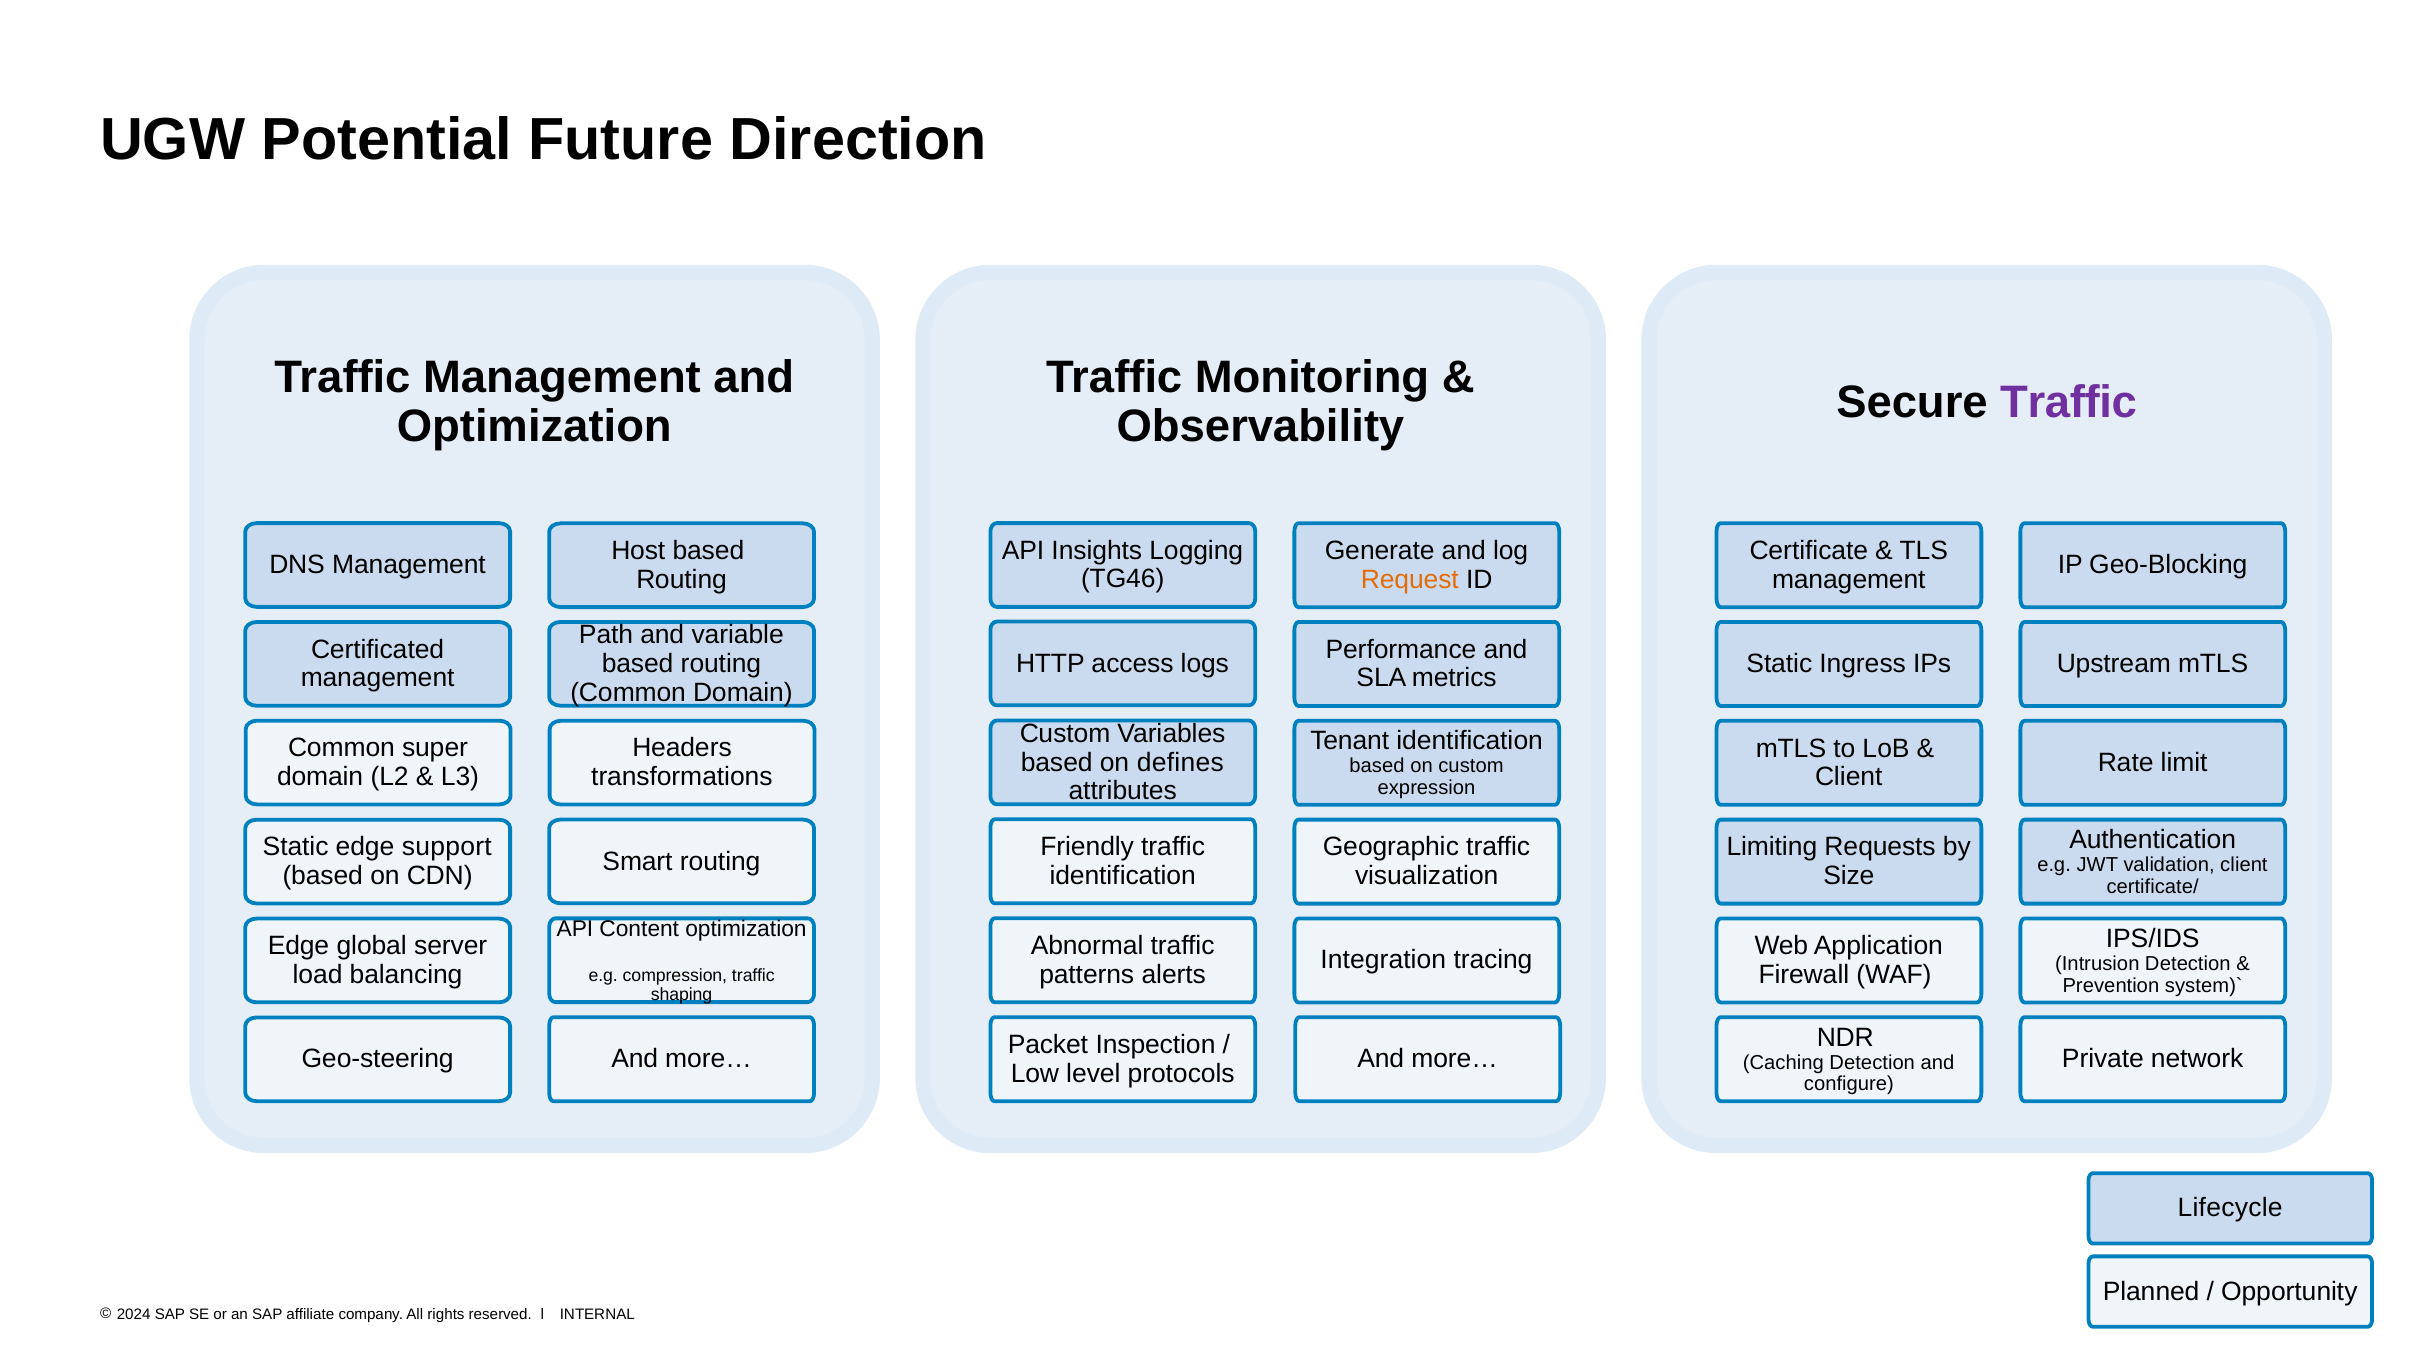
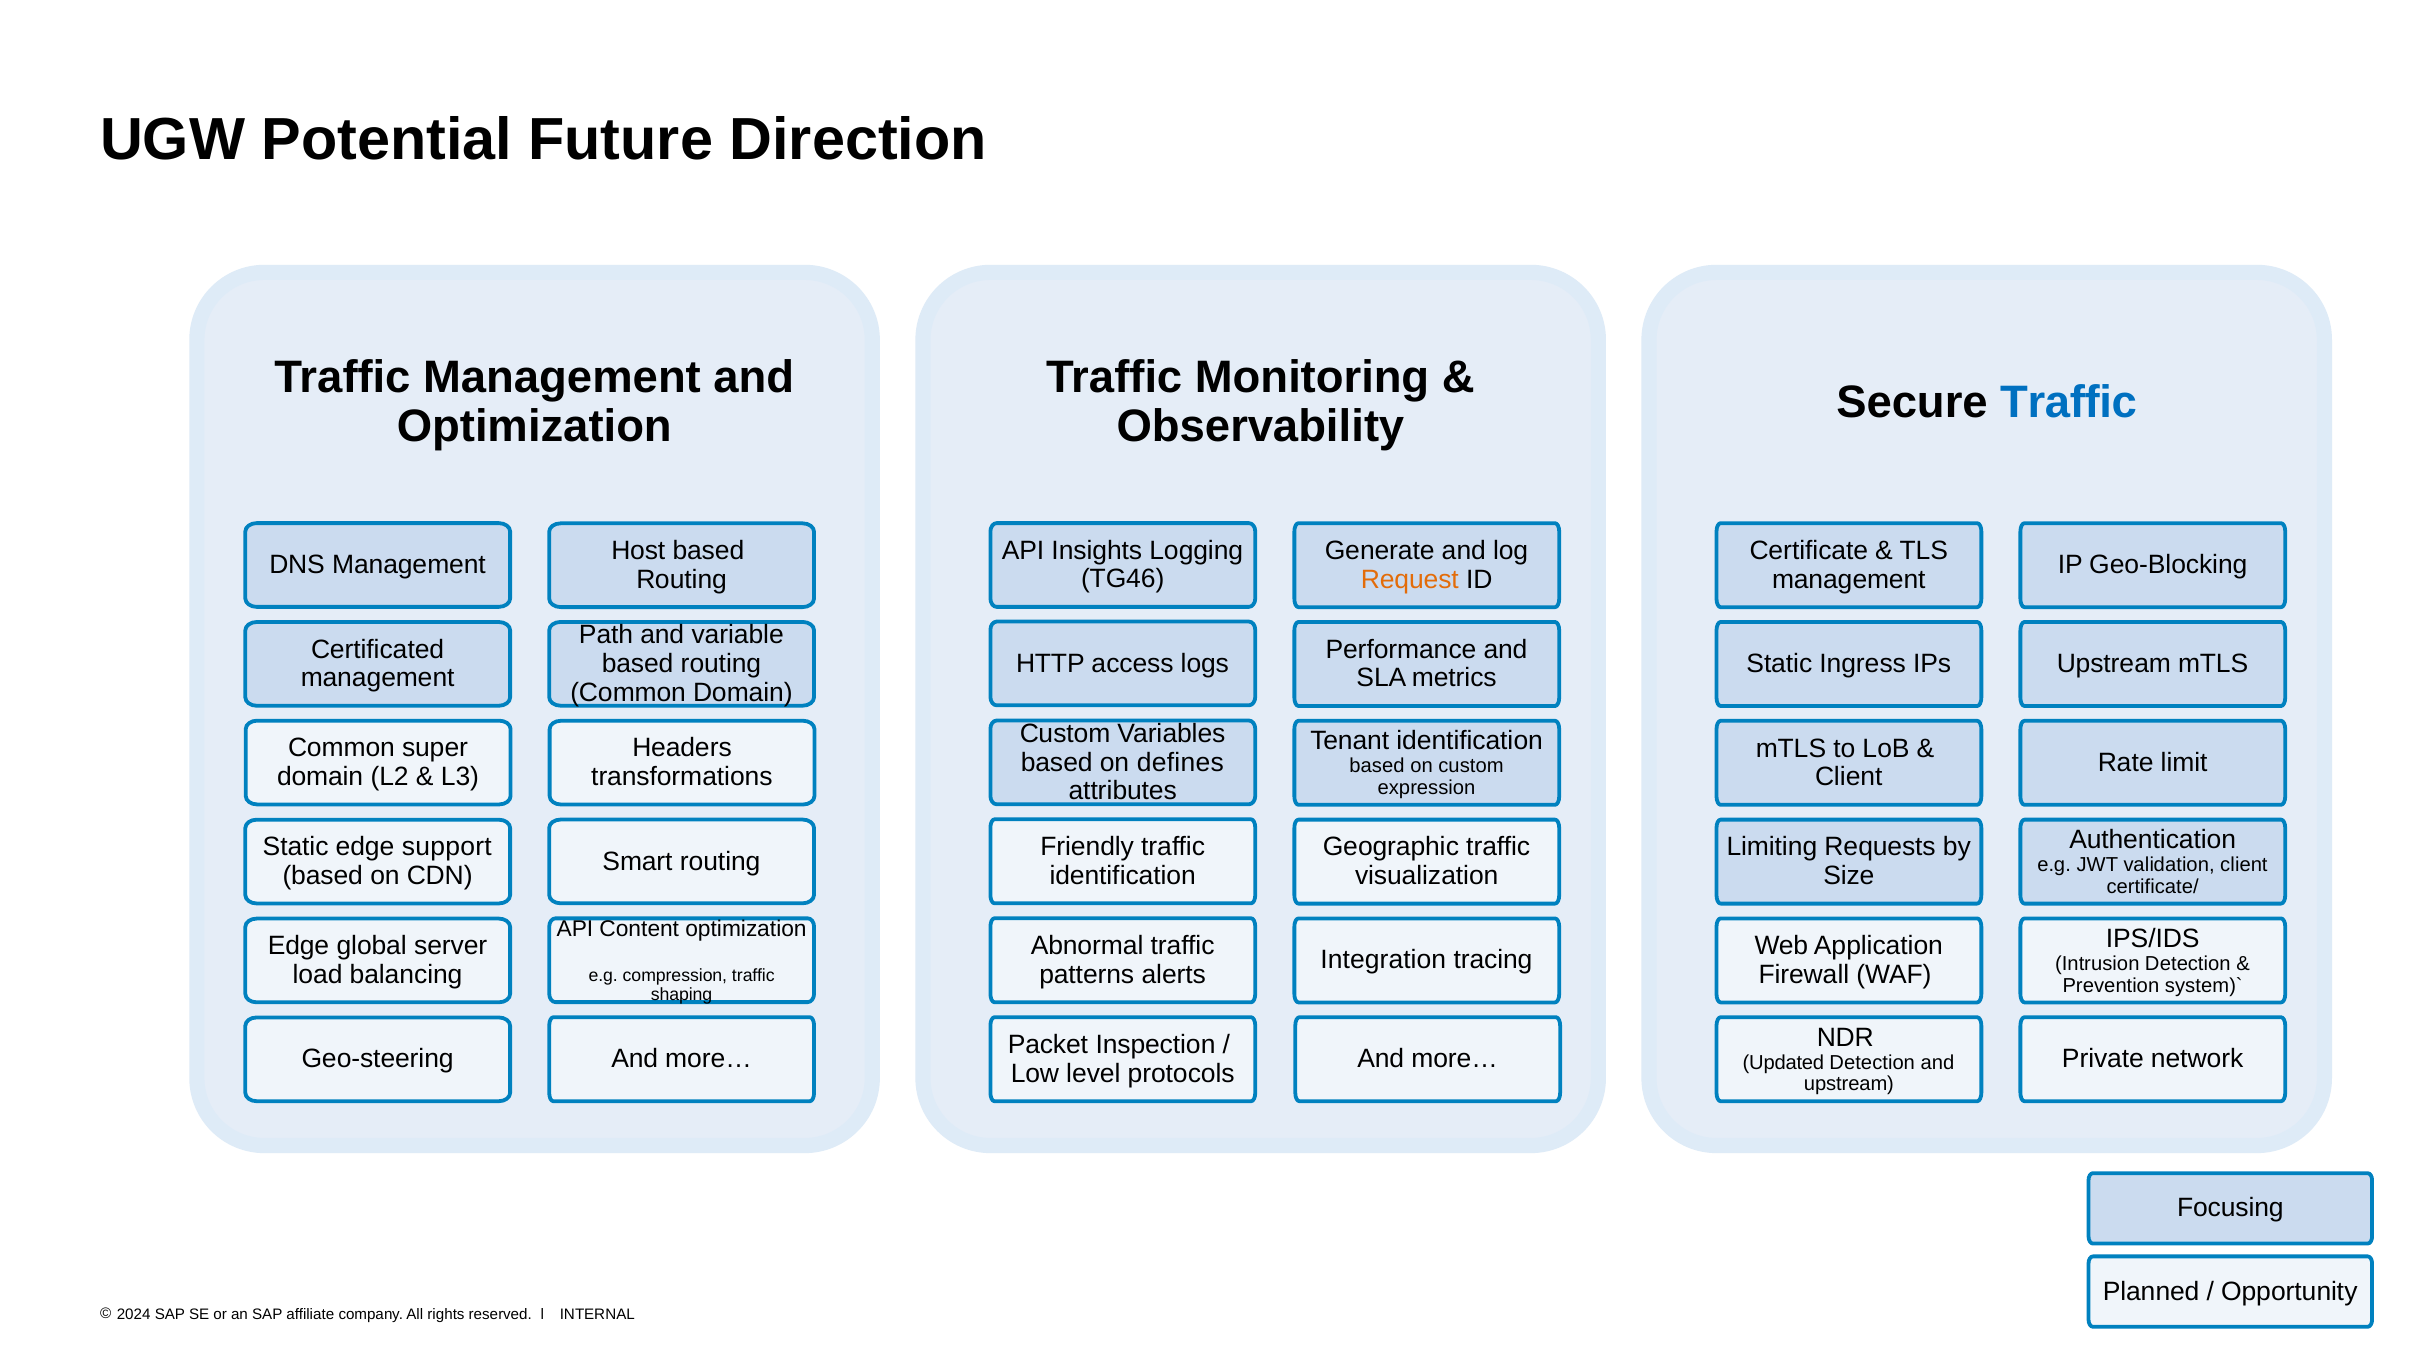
Traffic colour: purple -> blue (2069, 402)
Caching: Caching -> Updated (1783, 1062)
configure: configure -> upstream (1849, 1084)
Lifecycle: Lifecycle -> Focusing (2230, 1208)
